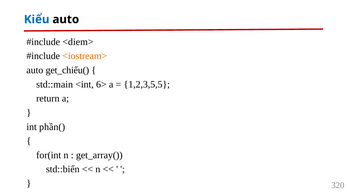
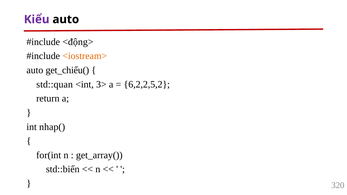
Kiểu colour: blue -> purple (37, 19)
<diem>: <diem> -> <động> (78, 42)
std::main: std::main -> std::quan (55, 84)
6>: 6> -> 3> (101, 84)
1,2,3,5,5: 1,2,3,5,5 -> 6,2,2,5,2 (147, 84)
phần(: phần( -> nhap( (52, 127)
